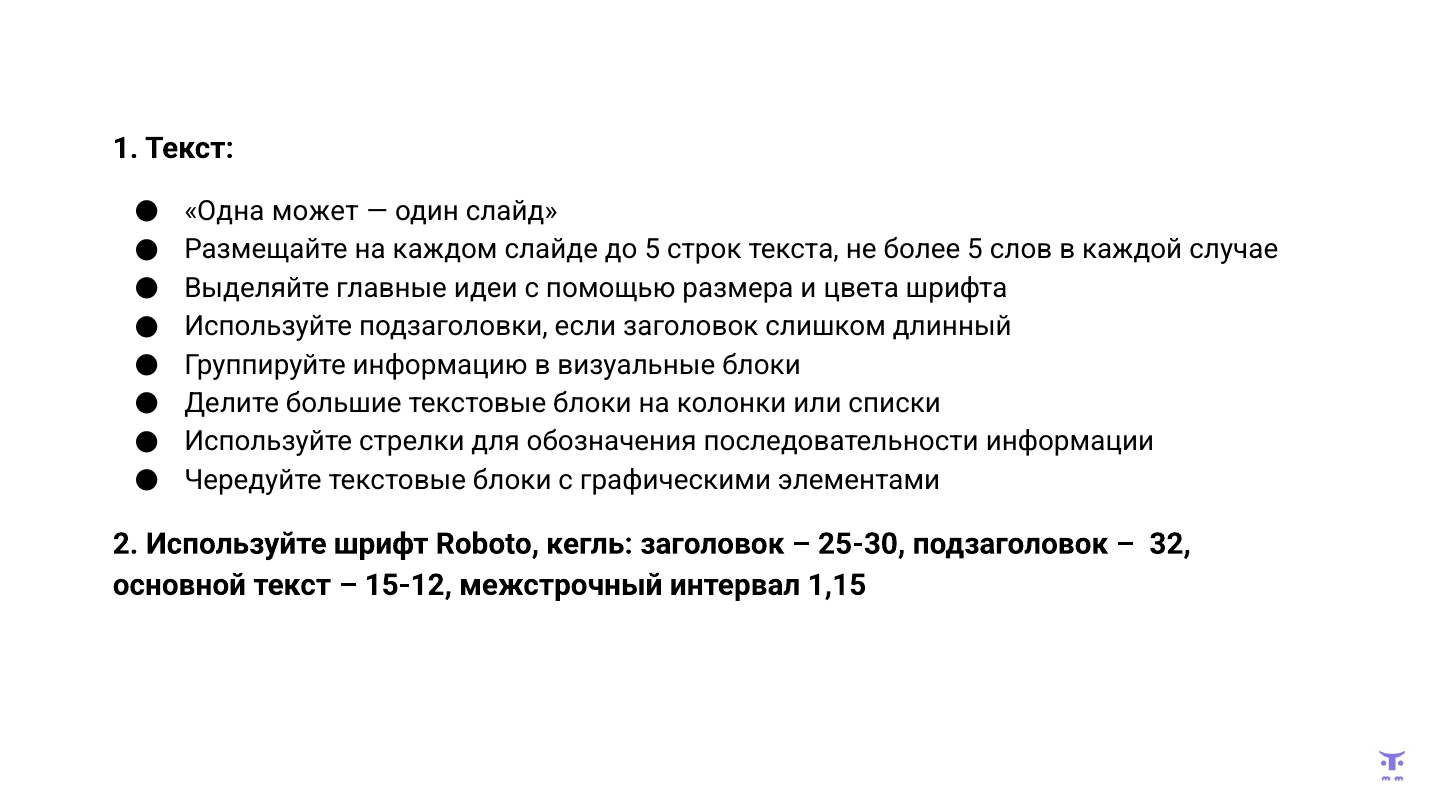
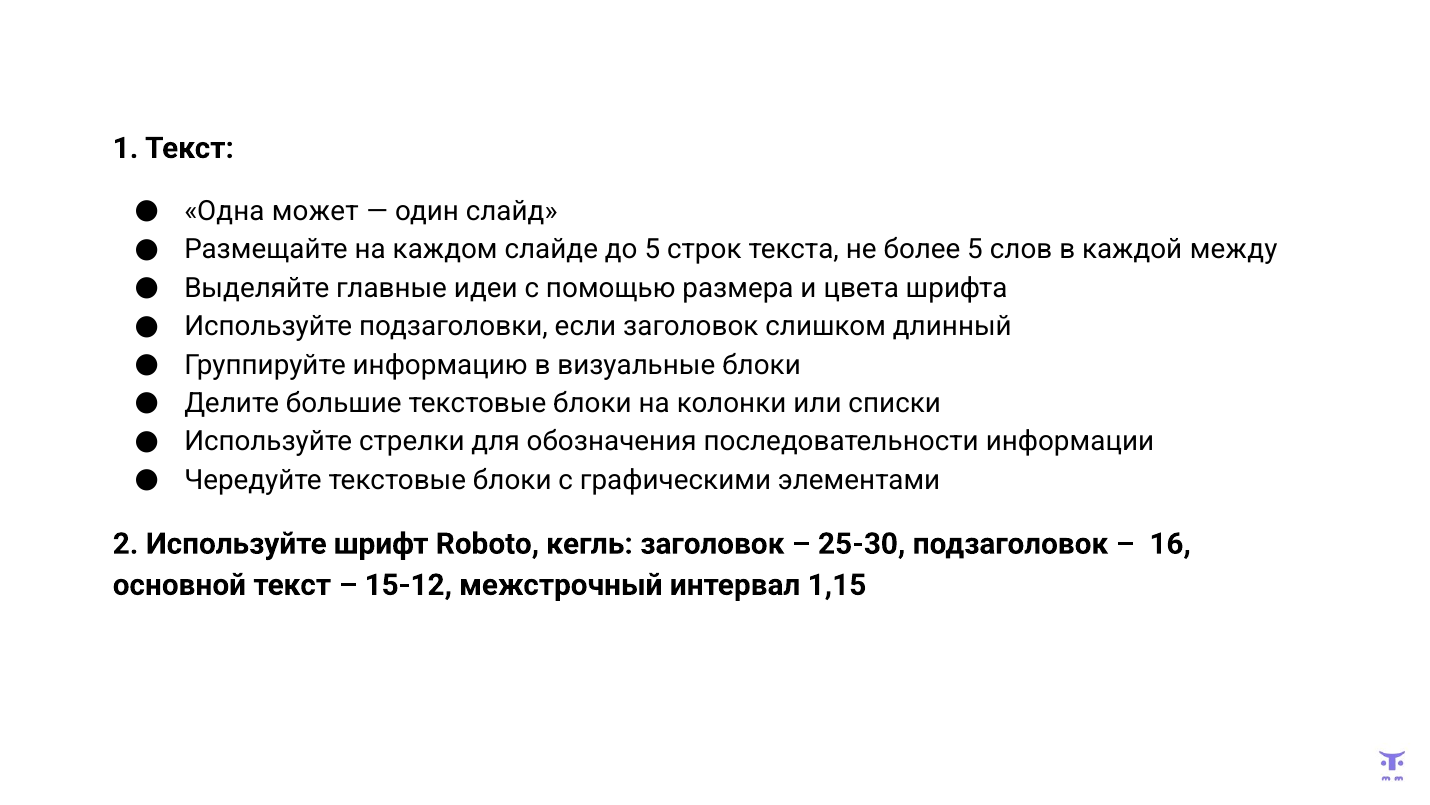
случае: случае -> между (1234, 250)
32: 32 -> 16 (1170, 543)
